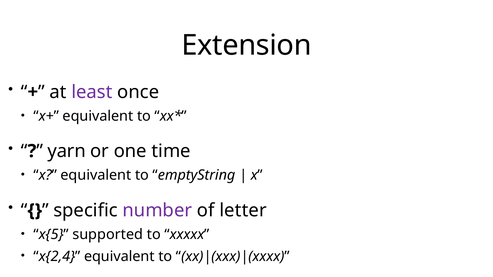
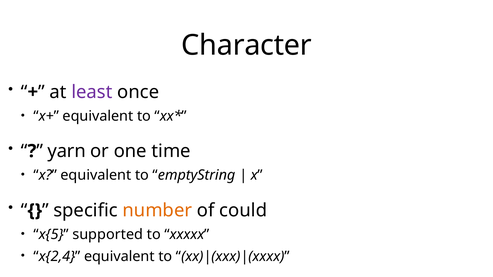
Extension: Extension -> Character (247, 45)
number colour: purple -> orange (157, 211)
letter: letter -> could (243, 211)
